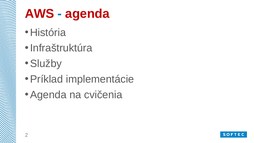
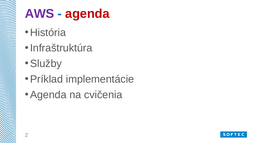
AWS colour: red -> purple (40, 14)
